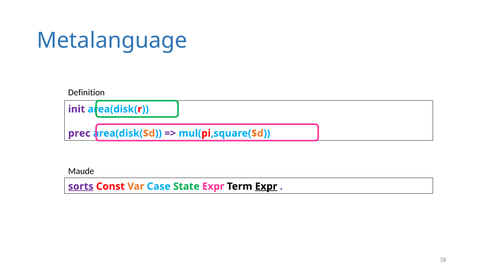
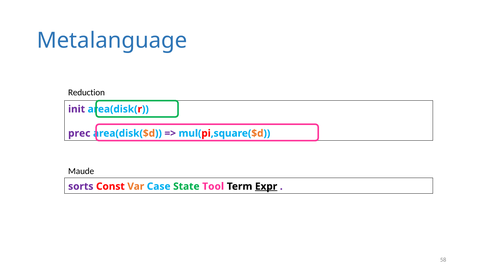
Definition: Definition -> Reduction (86, 92)
sorts underline: present -> none (81, 186)
State Expr: Expr -> Tool (213, 186)
